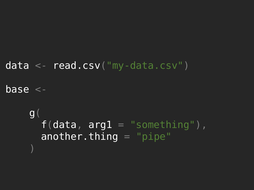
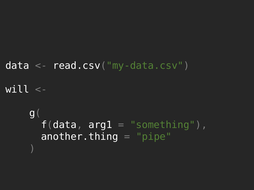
base: base -> will (17, 90)
